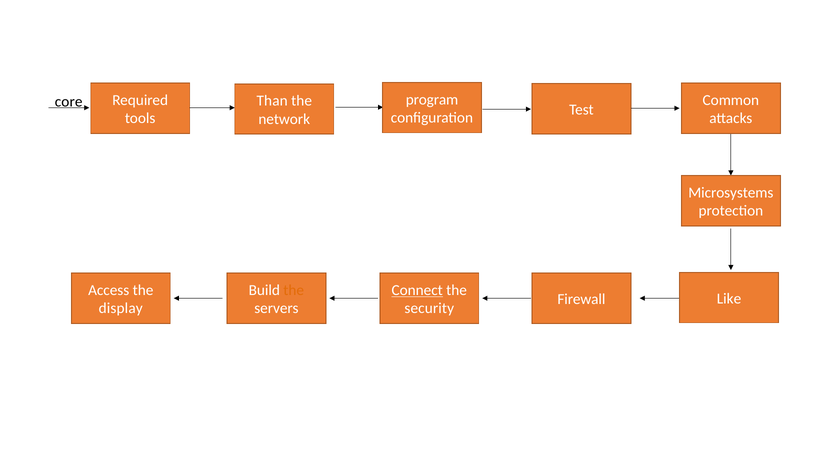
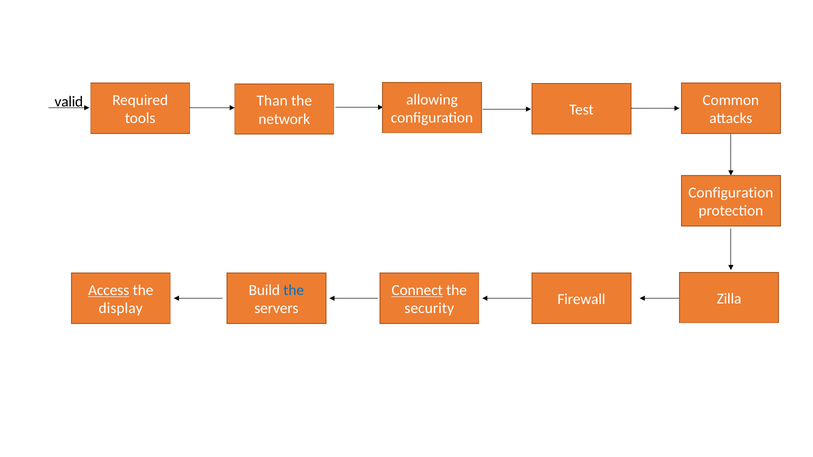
program: program -> allowing (432, 100)
core: core -> valid (69, 102)
Microsystems: Microsystems -> Configuration (731, 193)
Access underline: none -> present (109, 290)
the colour: orange -> blue (294, 290)
Like: Like -> Zilla (729, 299)
